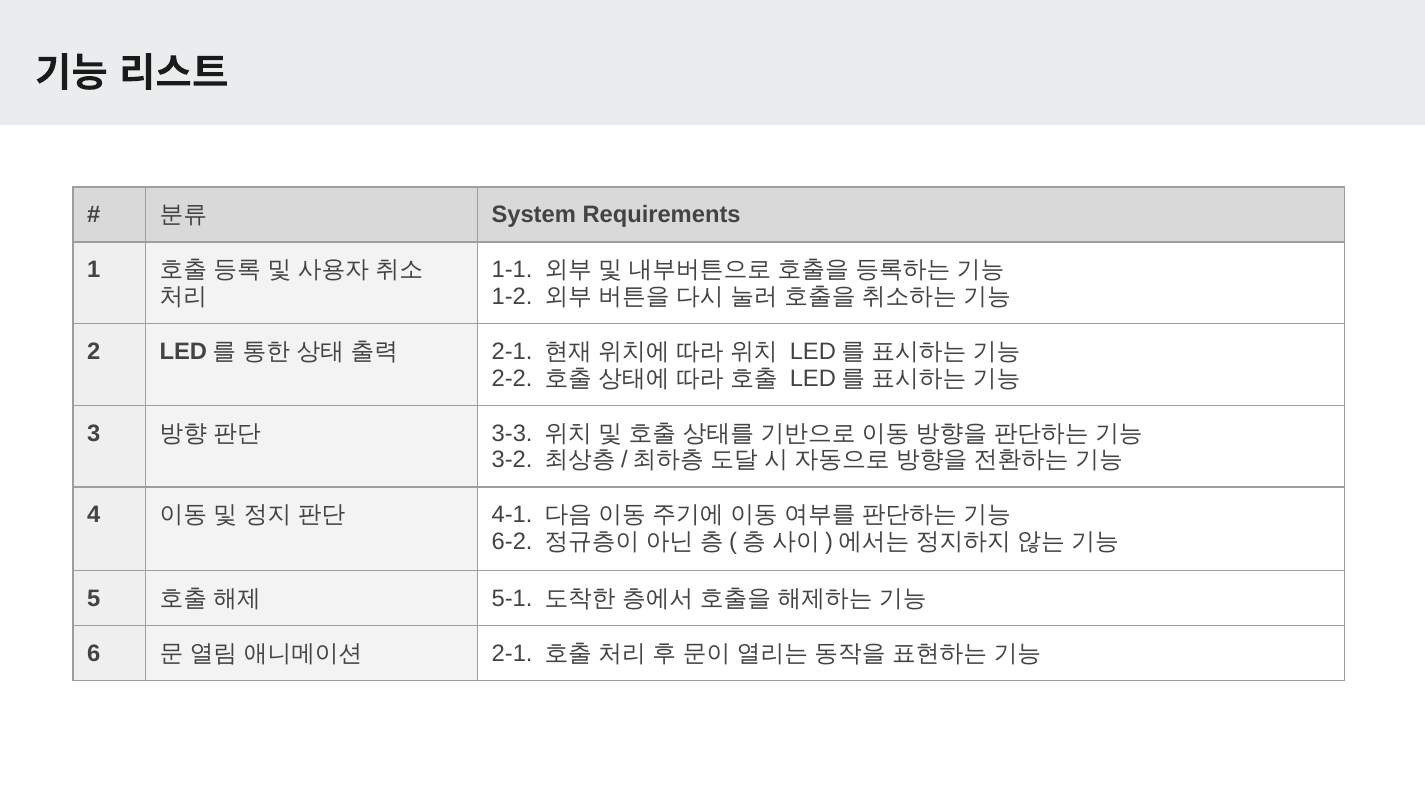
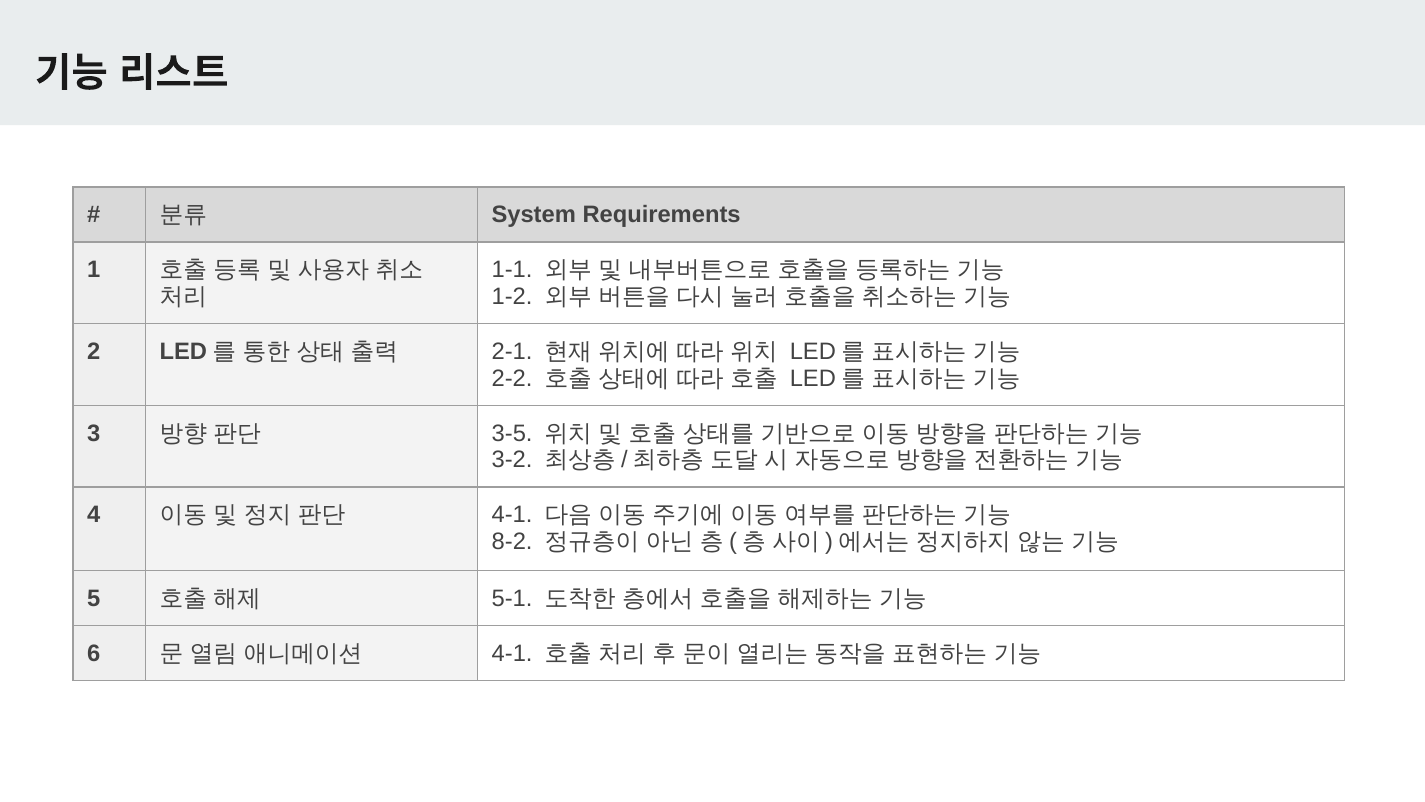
3-3: 3-3 -> 3-5 (512, 433)
6-2: 6-2 -> 8-2 (512, 541)
2-1: 2-1 -> 4-1 (512, 653)
